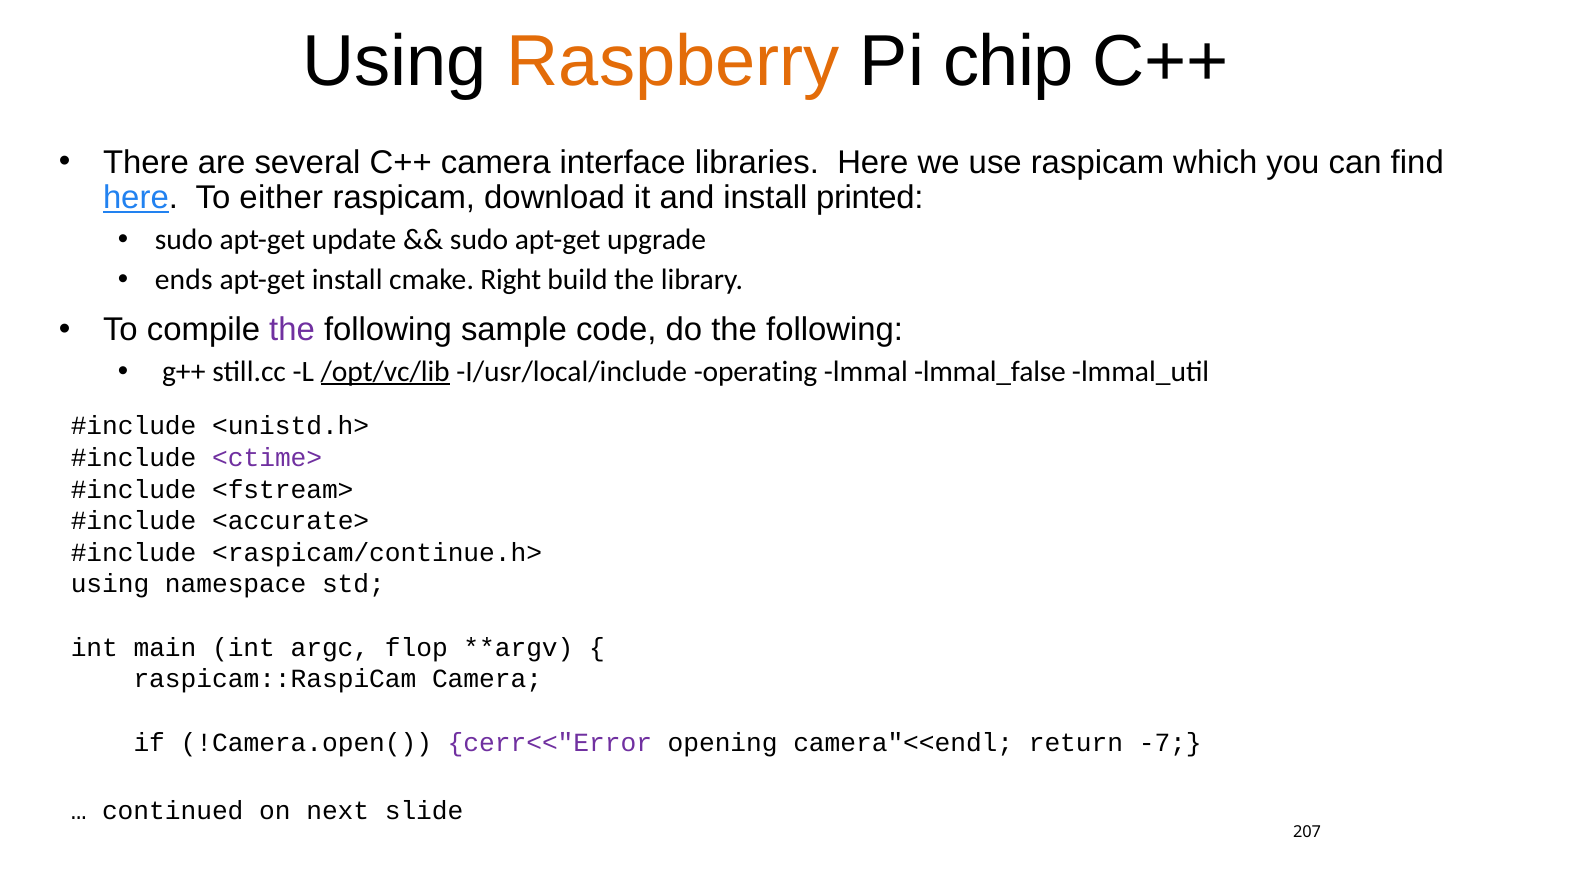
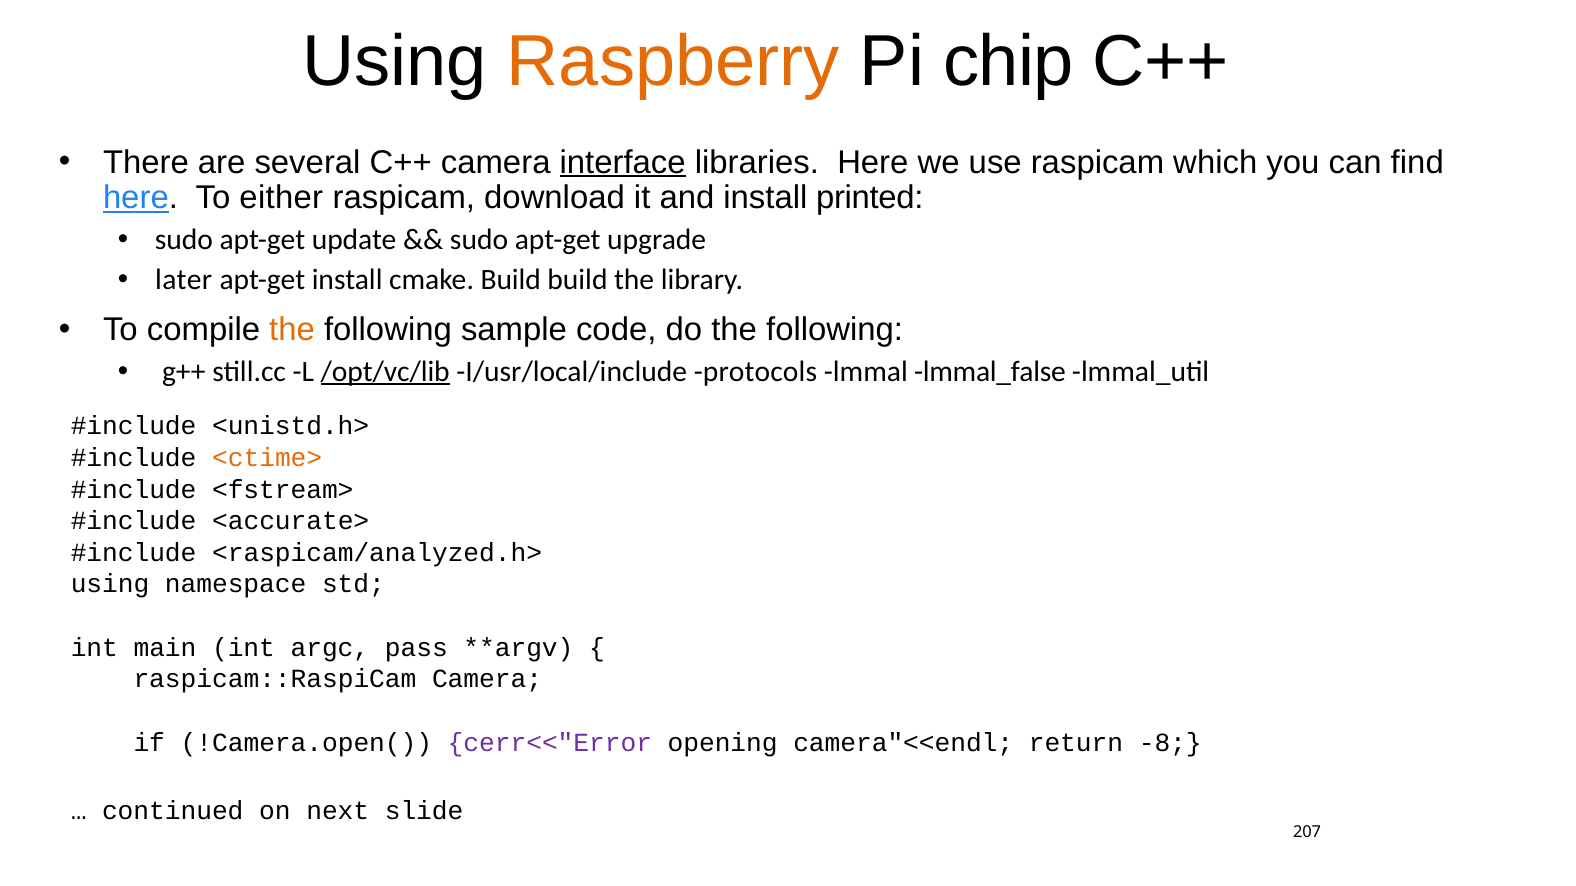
interface underline: none -> present (623, 162)
ends: ends -> later (184, 280)
cmake Right: Right -> Build (511, 280)
the colour: purple -> orange (292, 330)
operating: operating -> protocols (755, 372)
<ctime> colour: purple -> orange (267, 458)
<raspicam/continue.h>: <raspicam/continue.h> -> <raspicam/analyzed.h> (377, 553)
flop: flop -> pass (416, 648)
-7: -7 -> -8 (1170, 743)
